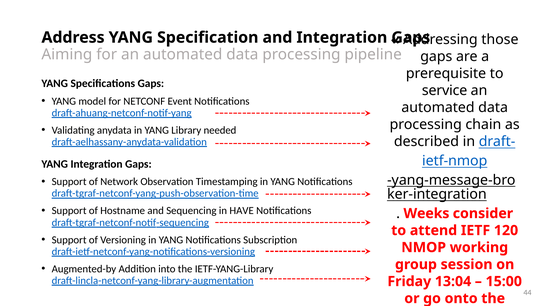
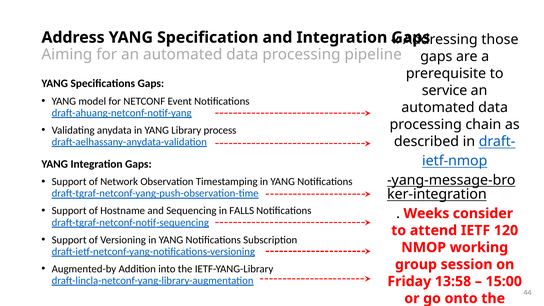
needed: needed -> process (220, 130)
HAVE: HAVE -> FALLS (242, 211)
13:04: 13:04 -> 13:58 (453, 281)
